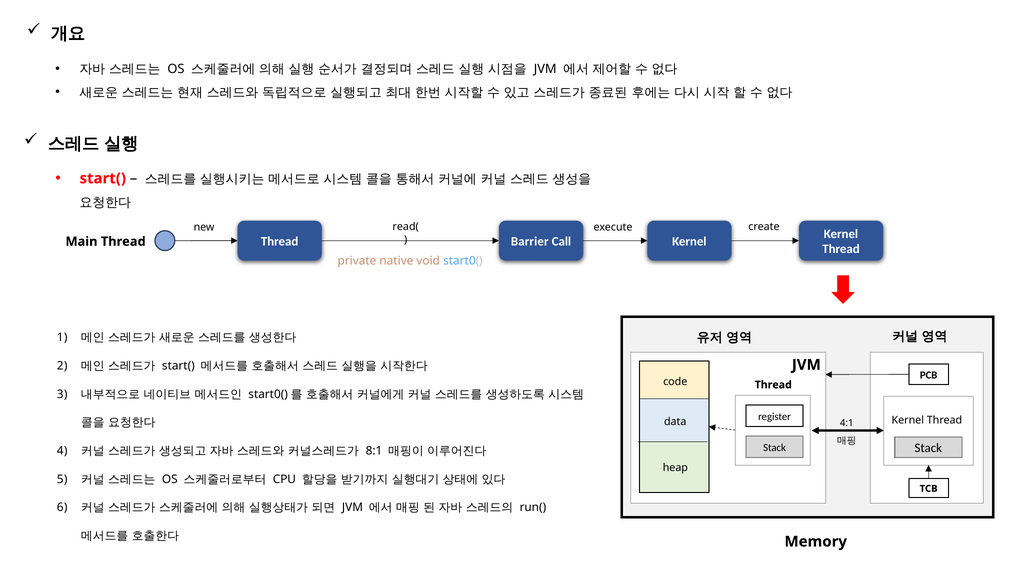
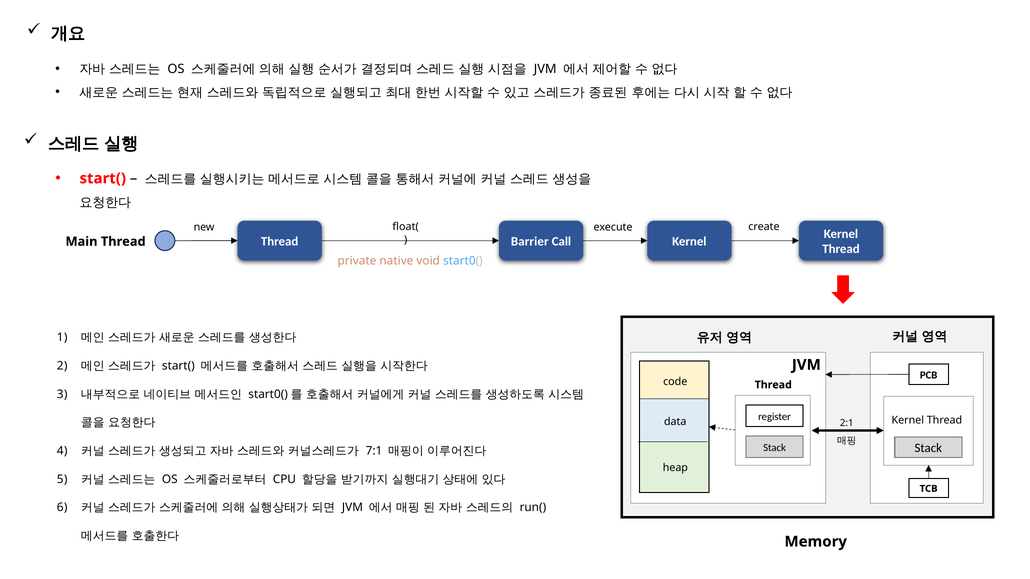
read(: read( -> float( (406, 227)
4:1: 4:1 -> 2:1 (847, 423)
8:1: 8:1 -> 7:1 (374, 451)
